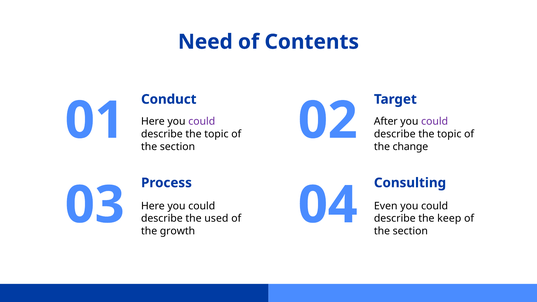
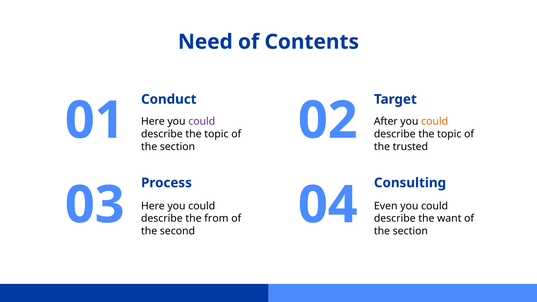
could colour: purple -> orange (435, 122)
change: change -> trusted (410, 147)
used: used -> from (216, 219)
keep: keep -> want (449, 219)
growth: growth -> second (177, 231)
